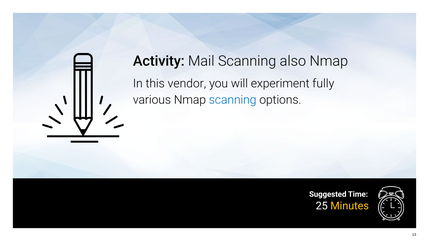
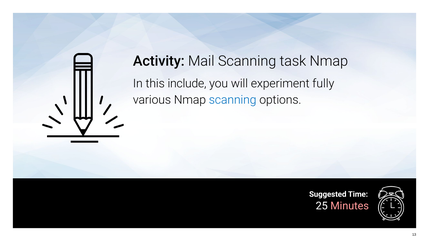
also: also -> task (293, 61)
vendor: vendor -> include (187, 84)
Minutes colour: yellow -> pink (350, 206)
